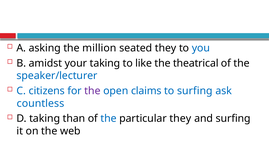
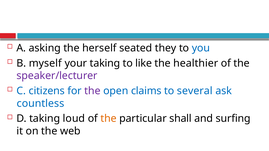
million: million -> herself (99, 48)
amidst: amidst -> myself (45, 63)
theatrical: theatrical -> healthier (196, 63)
speaker/lecturer colour: blue -> purple (57, 76)
to surfing: surfing -> several (195, 91)
than: than -> loud (74, 119)
the colour: blue -> orange (109, 119)
particular they: they -> shall (181, 119)
